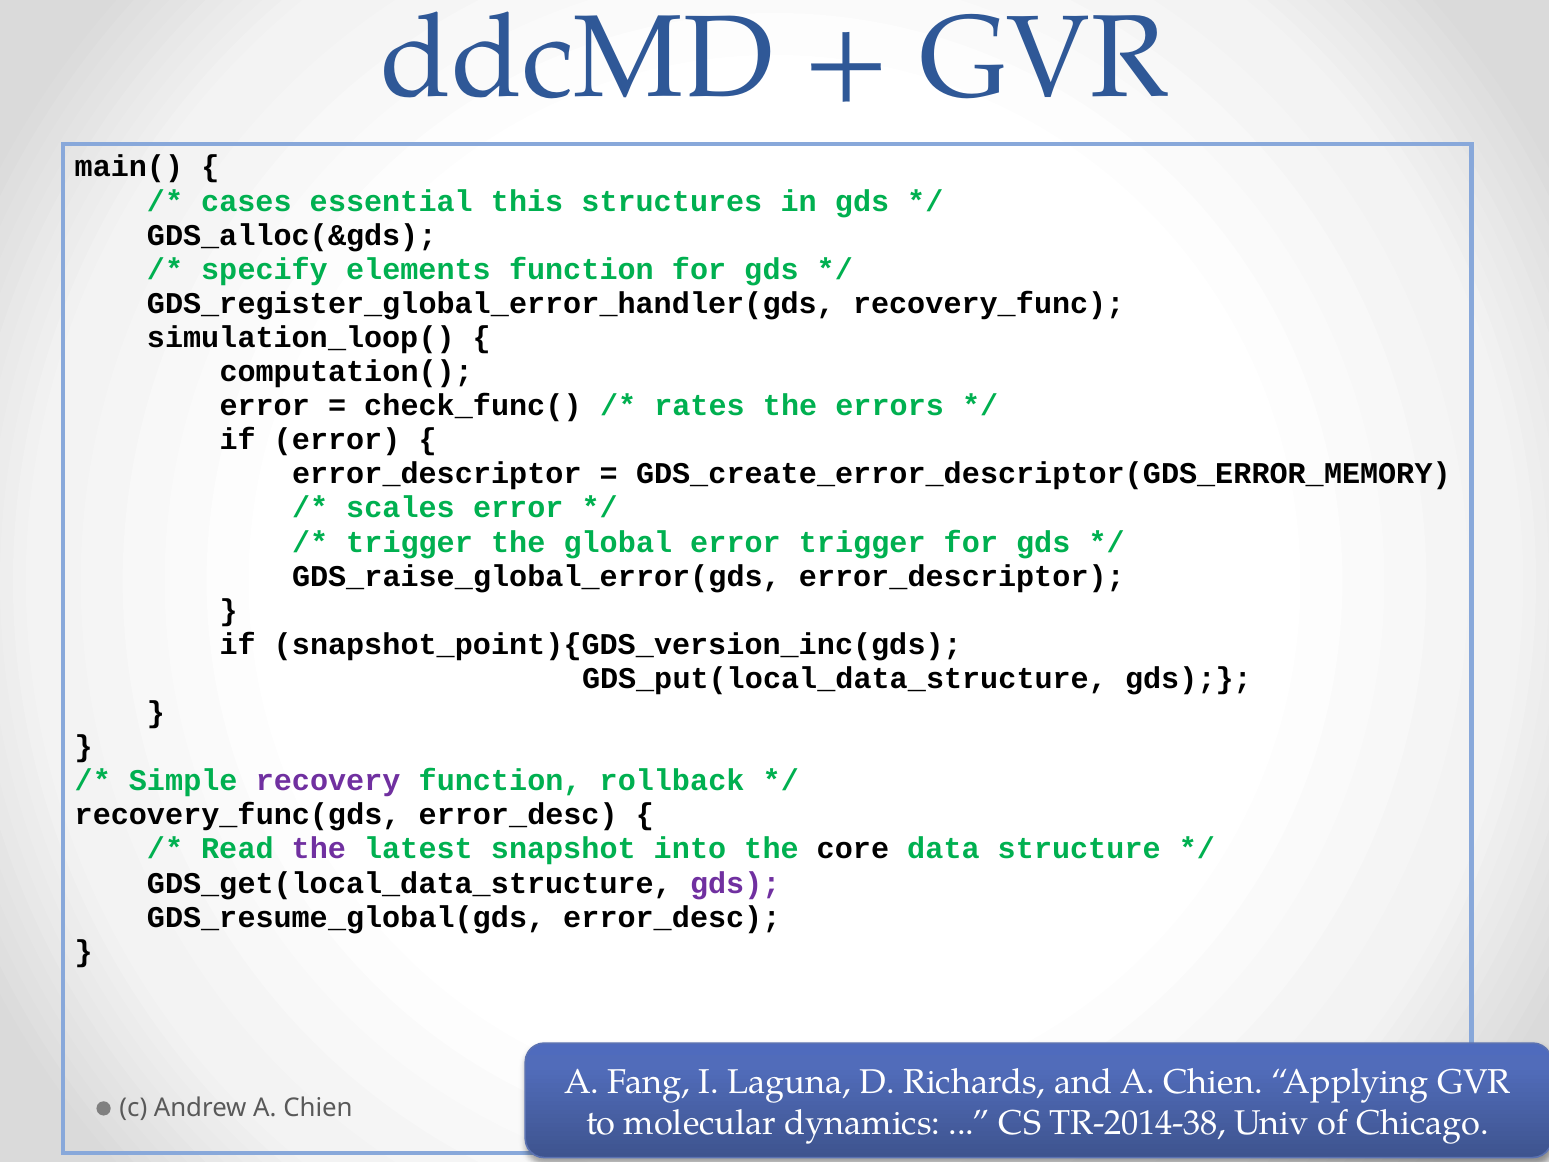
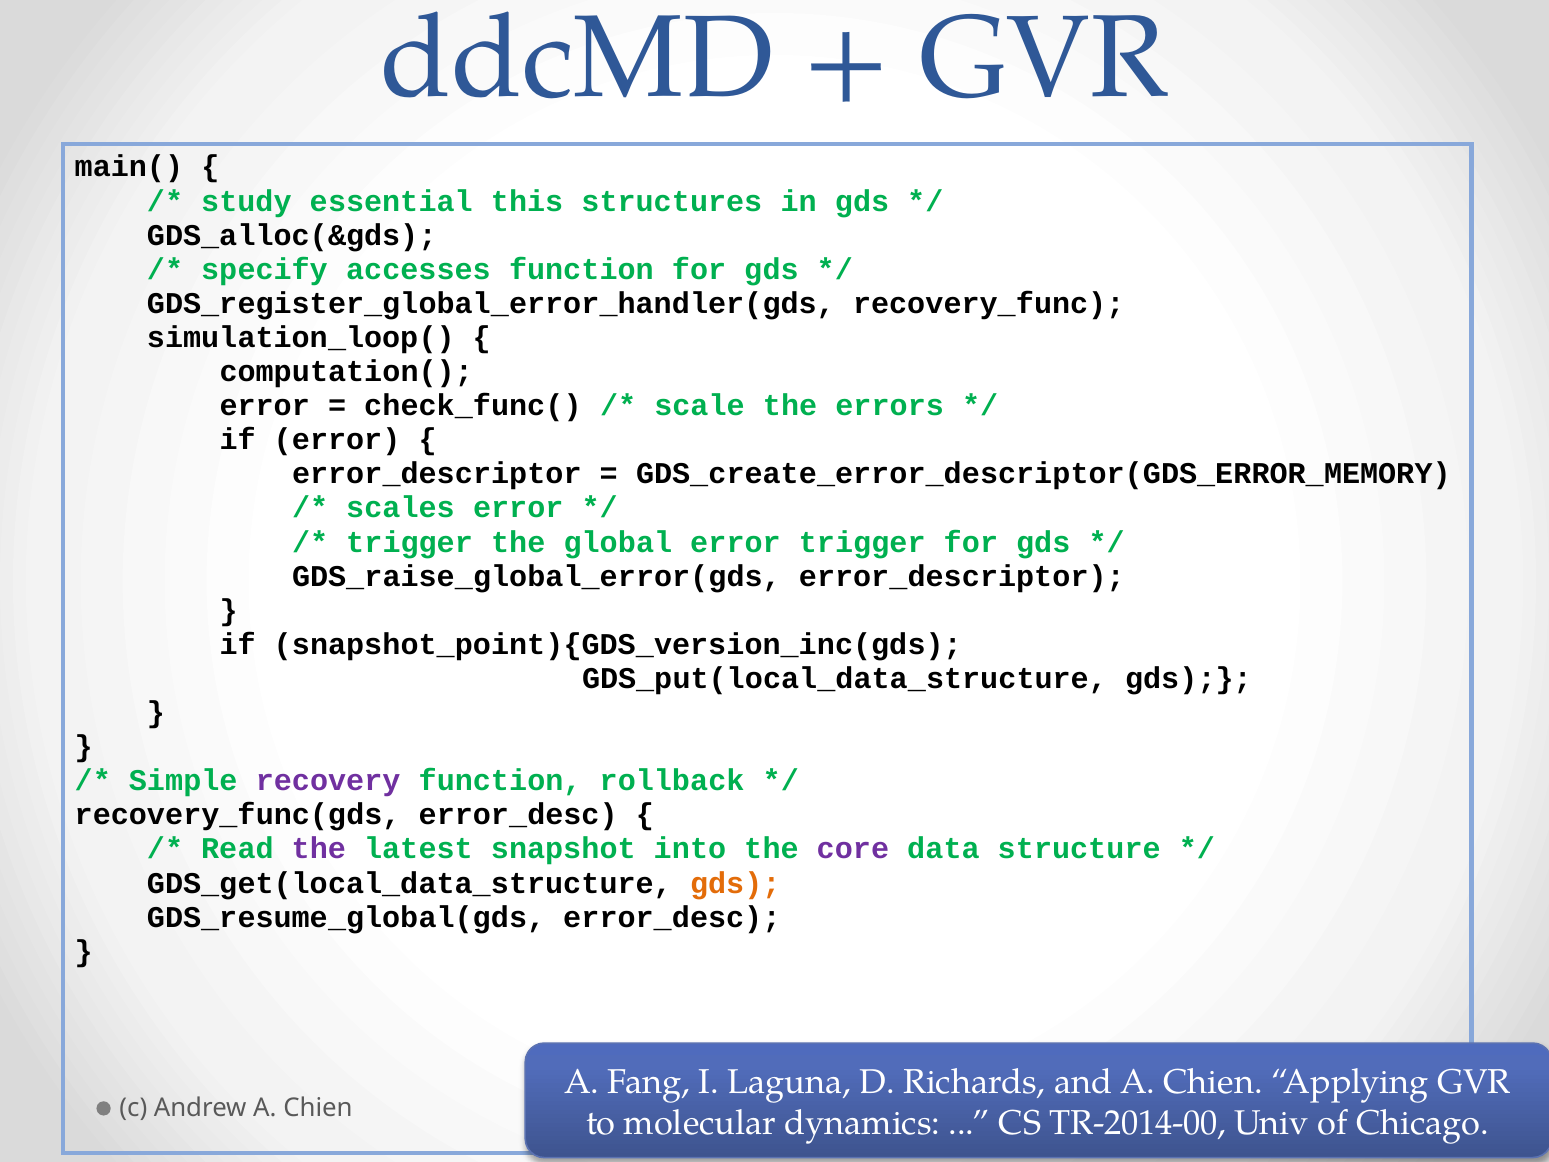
cases: cases -> study (246, 201)
elements: elements -> accesses (418, 269)
rates: rates -> scale (700, 406)
core colour: black -> purple (853, 849)
gds colour: purple -> orange (735, 883)
TR-2014-38: TR-2014-38 -> TR-2014-00 (1138, 1123)
